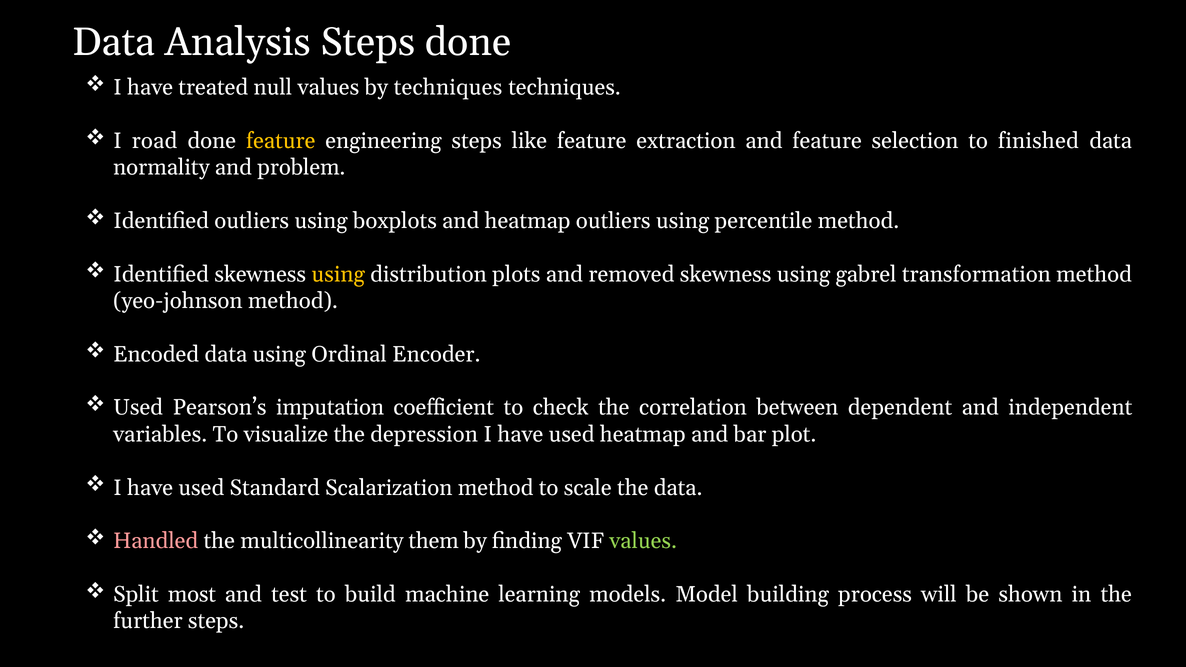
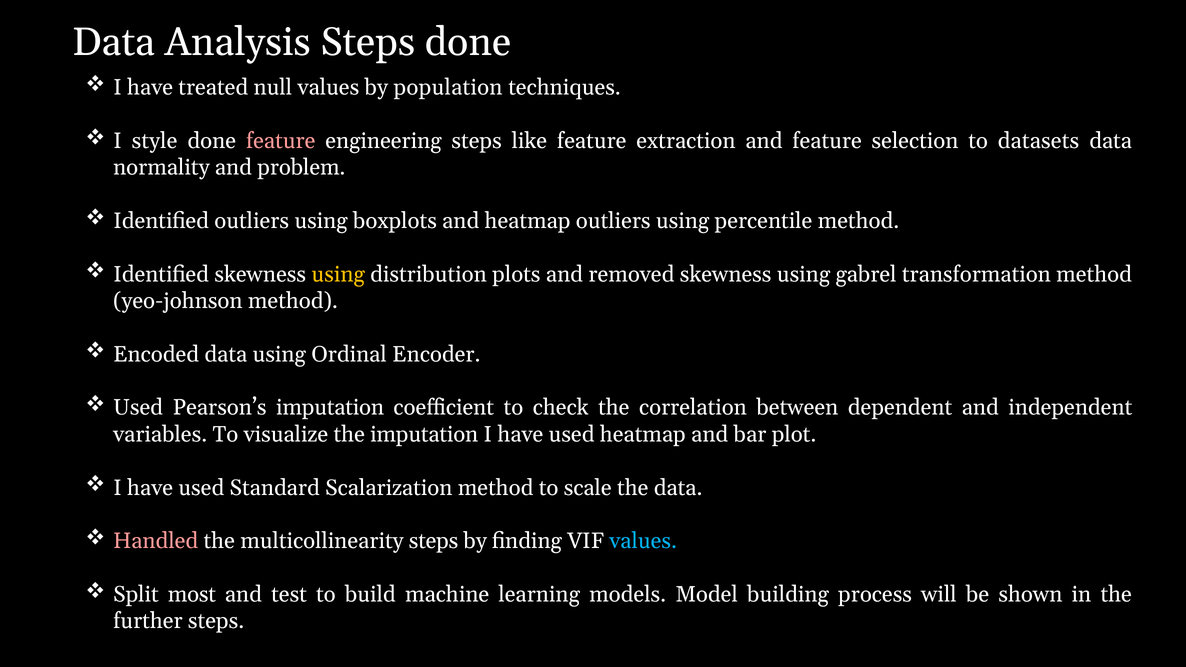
by techniques: techniques -> population (448, 87)
road: road -> style (155, 141)
feature colour: yellow -> pink (281, 141)
finished: finished -> datasets (1038, 141)
the depression: depression -> imputation (424, 434)
multicollinearity them: them -> steps (434, 541)
values colour: light green -> light blue (643, 541)
